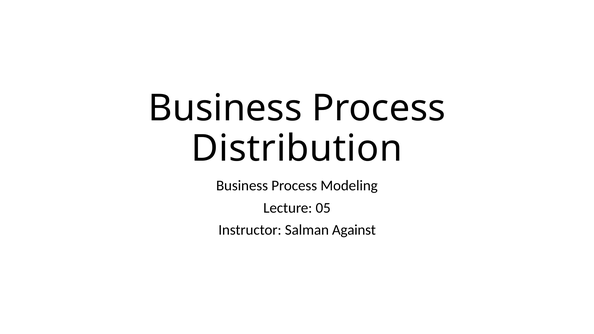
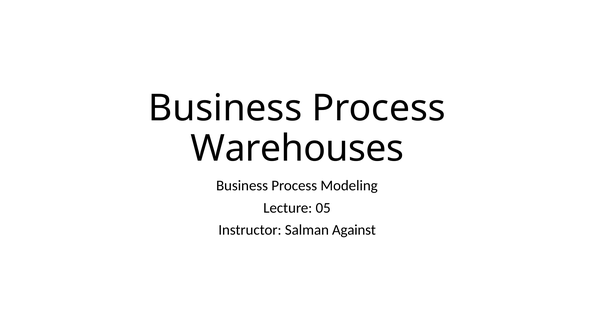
Distribution: Distribution -> Warehouses (297, 149)
